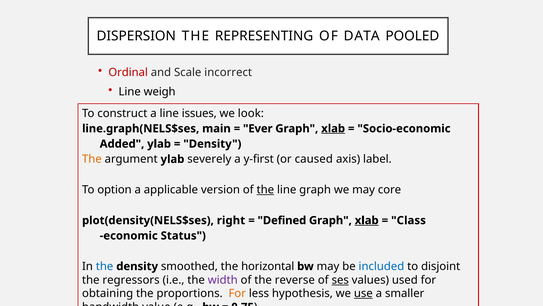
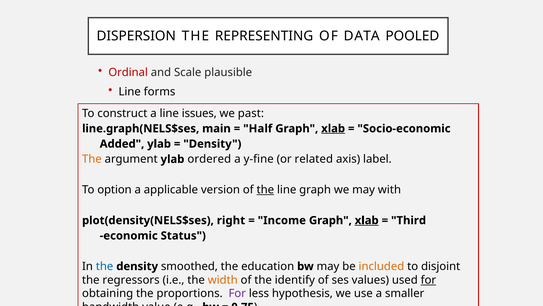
incorrect: incorrect -> plausible (228, 72)
weigh: weigh -> forms (160, 92)
look: look -> past (251, 113)
Ever: Ever -> Half (258, 128)
severely: severely -> ordered (209, 159)
y-first: y-first -> y-fine (259, 159)
caused: caused -> related (314, 159)
core: core -> with (389, 189)
Defined: Defined -> Income (282, 220)
Class: Class -> Third (409, 220)
horizontal: horizontal -> education (268, 266)
included colour: blue -> orange (381, 266)
width colour: purple -> orange (223, 279)
reverse: reverse -> identify (295, 279)
ses underline: present -> none (340, 279)
for underline: none -> present (428, 279)
For colour: orange -> purple (237, 293)
use underline: present -> none (363, 293)
